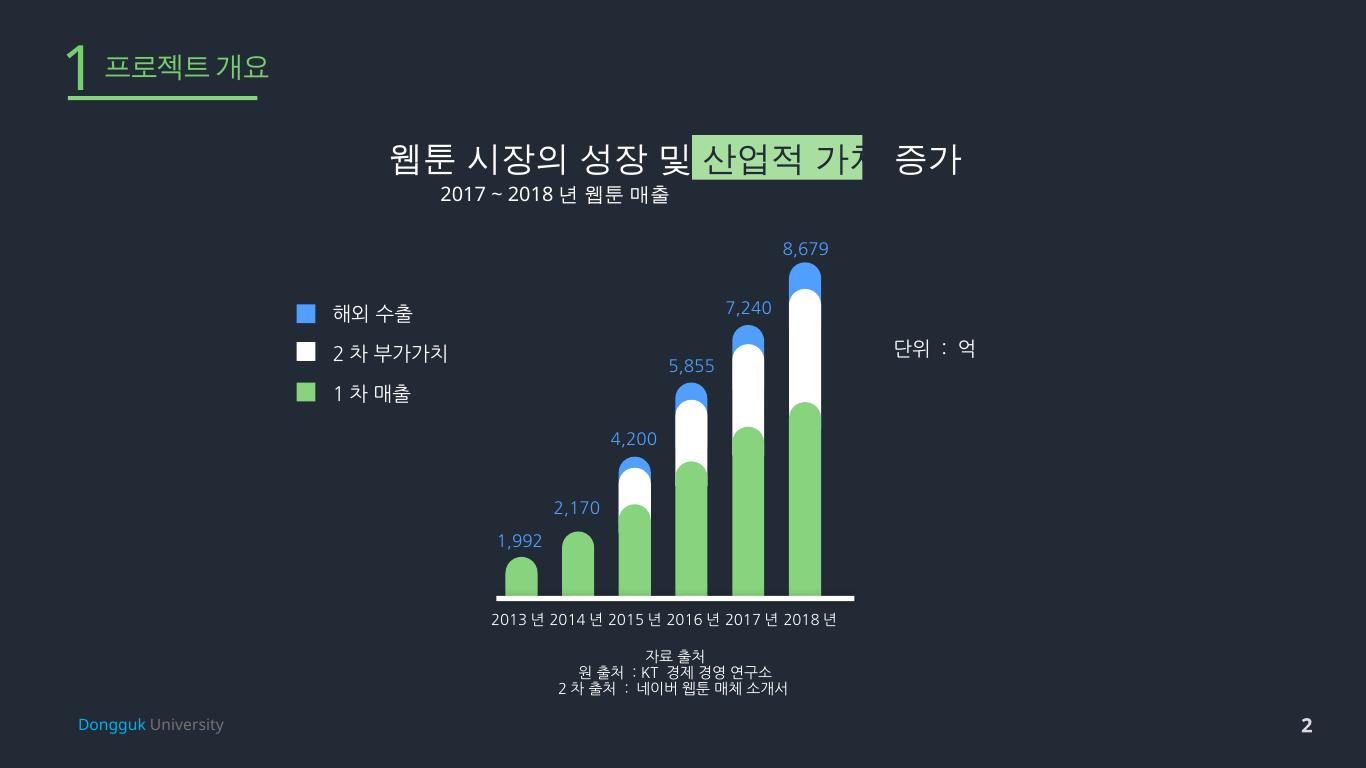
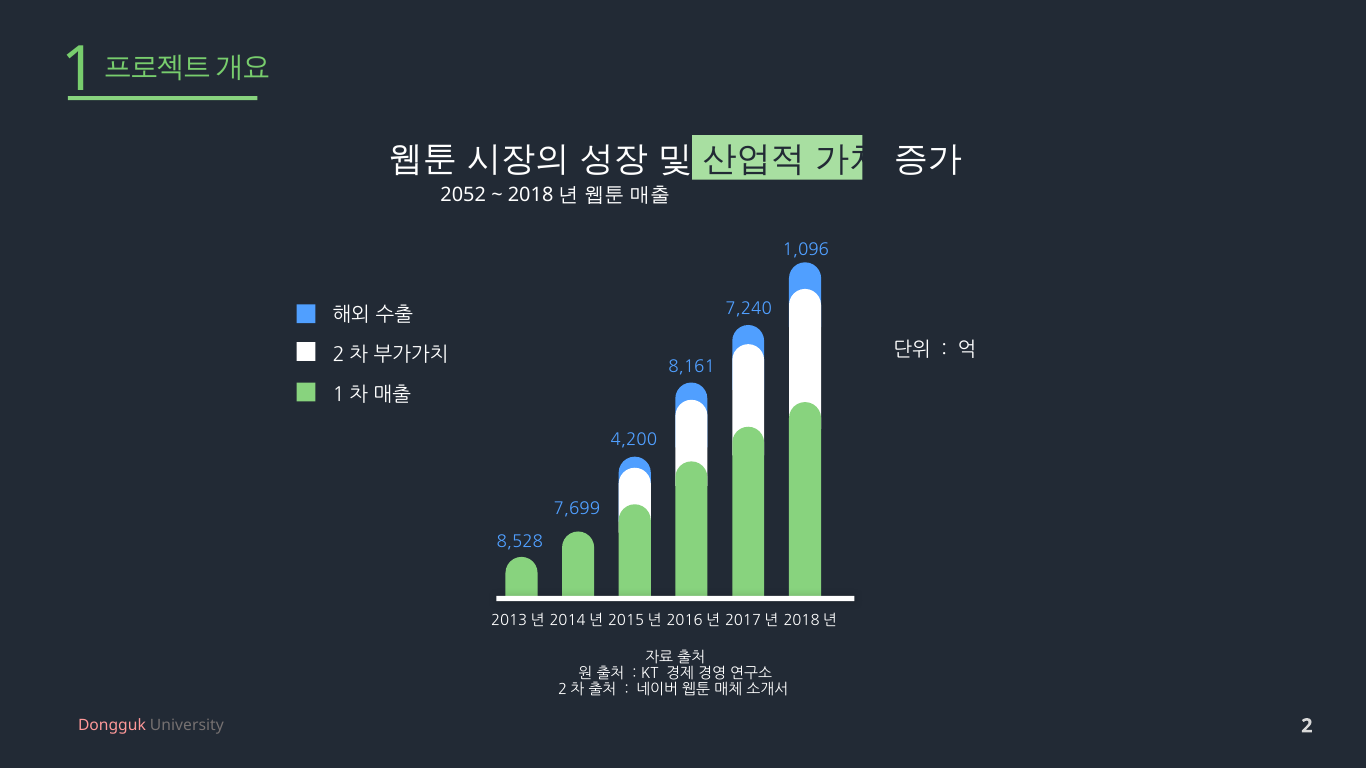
2017: 2017 -> 2052 (463, 195)
8,679: 8,679 -> 1,096 (806, 250)
5,855: 5,855 -> 8,161 (692, 368)
2,170: 2,170 -> 7,699 (577, 509)
1,992: 1,992 -> 8,528 (520, 542)
Dongguk colour: light blue -> pink (112, 726)
